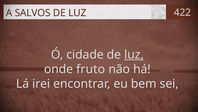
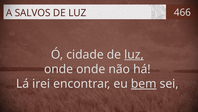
422: 422 -> 466 (182, 12)
onde fruto: fruto -> onde (91, 69)
bem underline: none -> present (144, 83)
